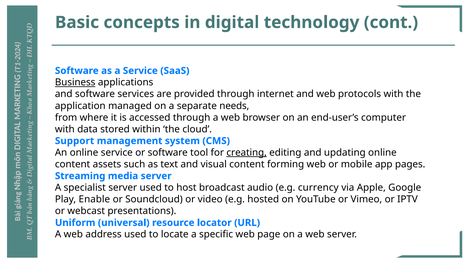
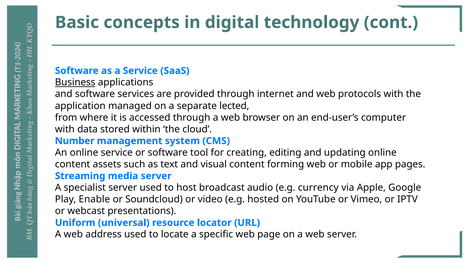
needs: needs -> lected (234, 106)
Support: Support -> Number (75, 141)
creating underline: present -> none (247, 153)
